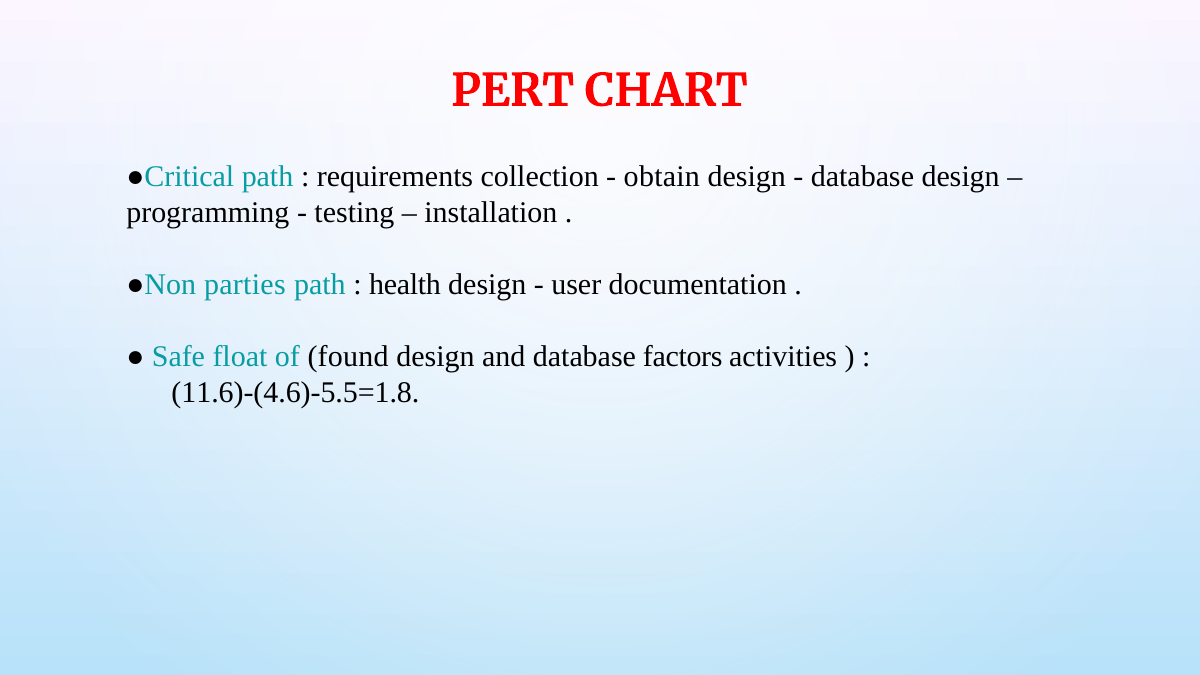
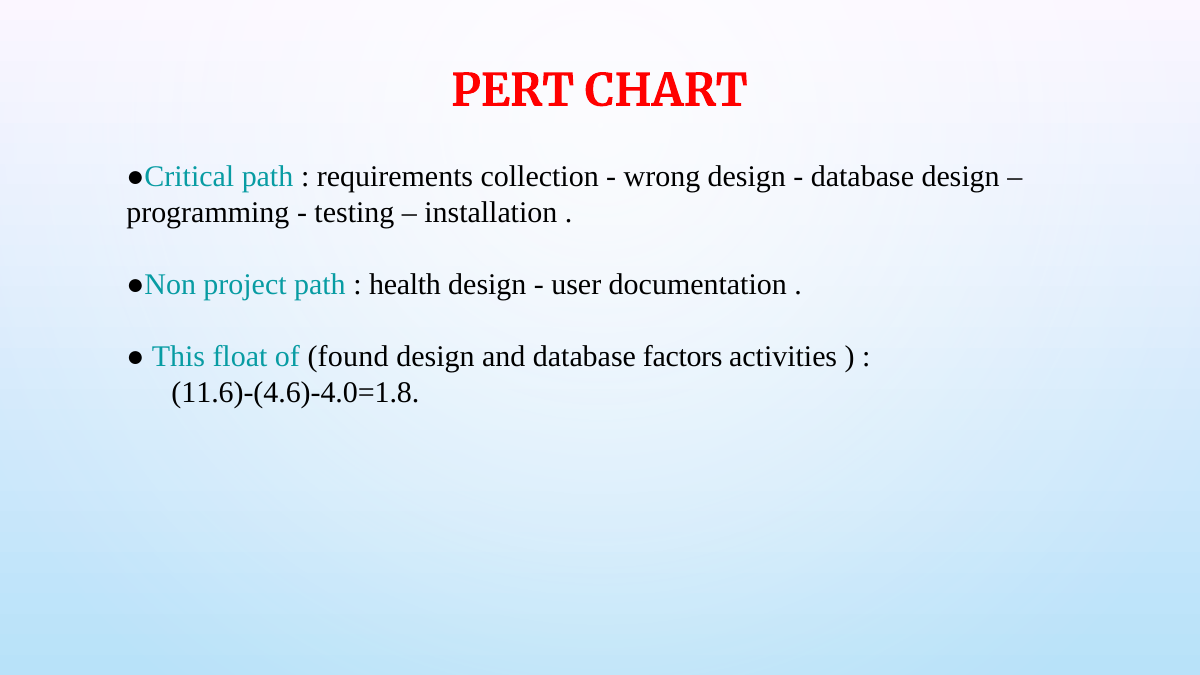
obtain: obtain -> wrong (662, 177)
parties: parties -> project (245, 285)
Safe: Safe -> This (178, 357)
11.6)-(4.6)-5.5=1.8: 11.6)-(4.6)-5.5=1.8 -> 11.6)-(4.6)-4.0=1.8 (295, 393)
